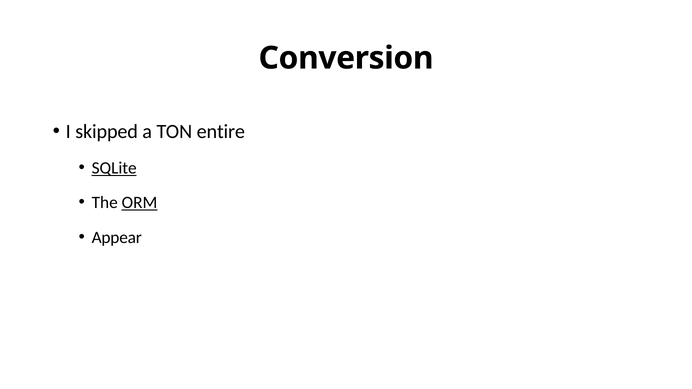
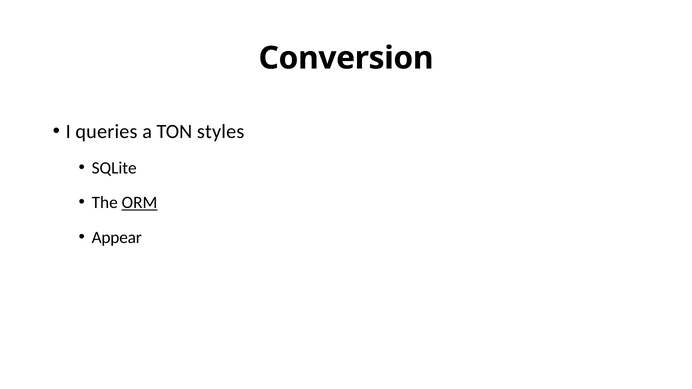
skipped: skipped -> queries (106, 132)
entire: entire -> styles (221, 132)
SQLite underline: present -> none (114, 168)
